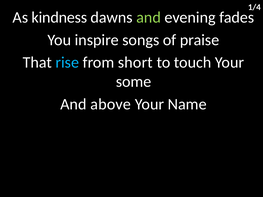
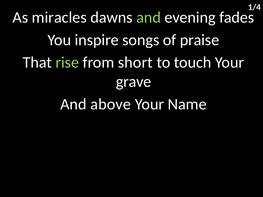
kindness: kindness -> miracles (59, 18)
rise colour: light blue -> light green (67, 62)
some: some -> grave (134, 82)
